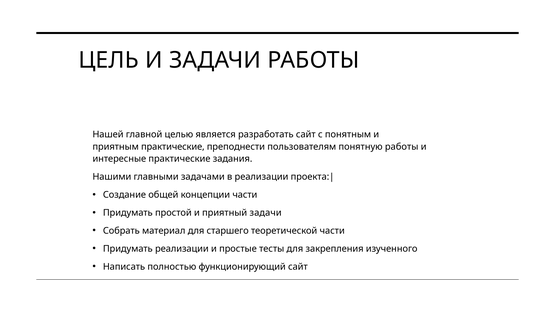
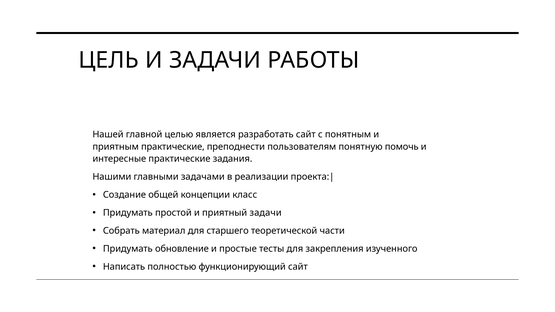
понятную работы: работы -> помочь (402, 147)
концепции части: части -> класс (245, 195)
Придумать реализации: реализации -> обновление (182, 249)
